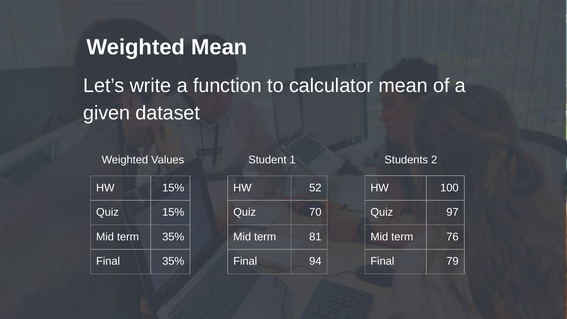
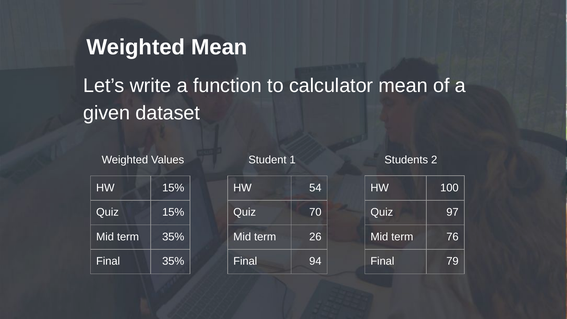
52: 52 -> 54 (315, 188)
81: 81 -> 26 (315, 237)
